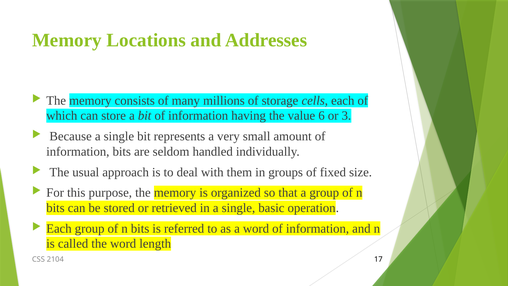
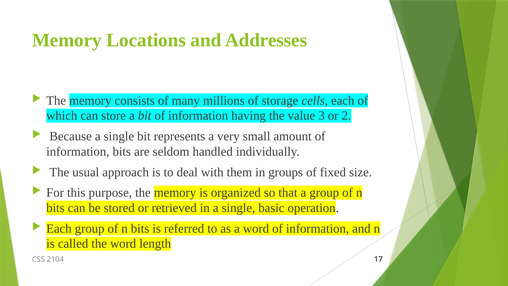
6: 6 -> 3 (322, 116)
3: 3 -> 2 (346, 116)
